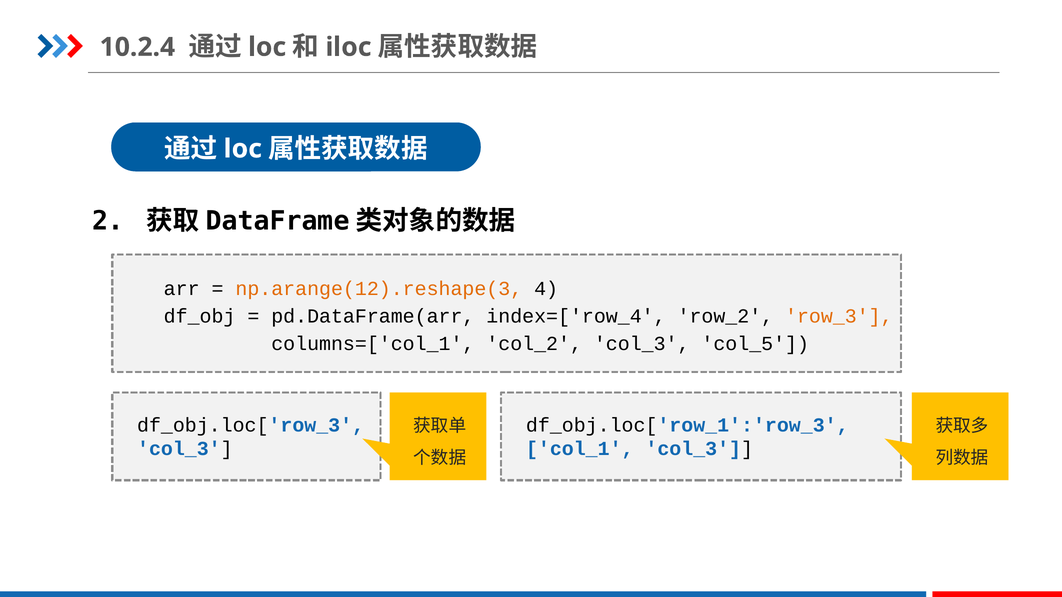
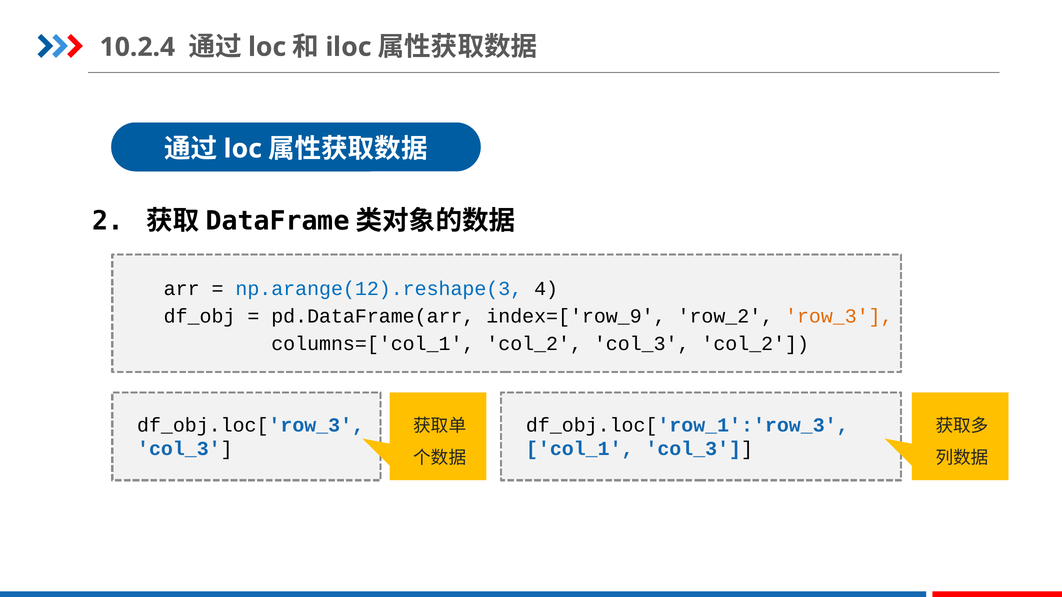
np.arange(12).reshape(3 colour: orange -> blue (379, 289)
index=['row_4: index=['row_4 -> index=['row_9 (576, 316)
col_3 col_5: col_5 -> col_2 (755, 344)
